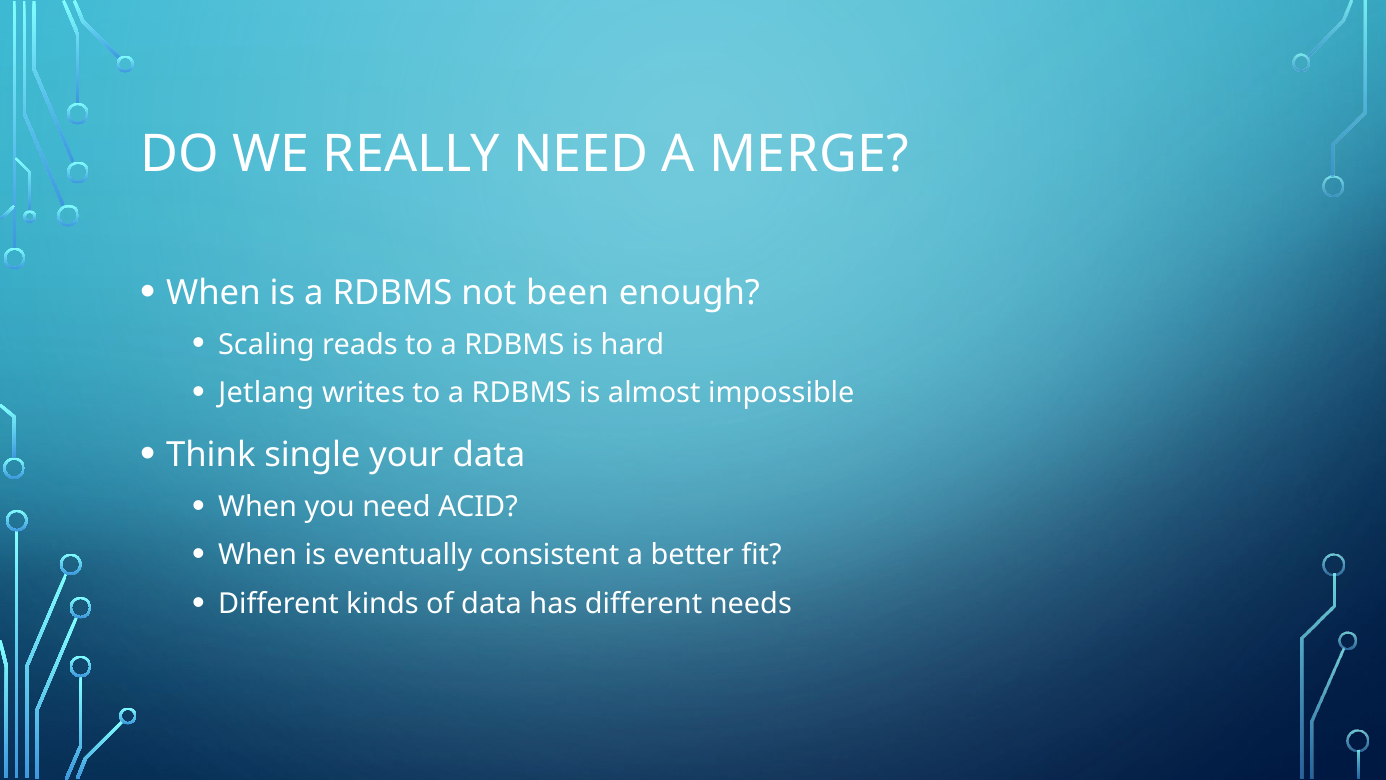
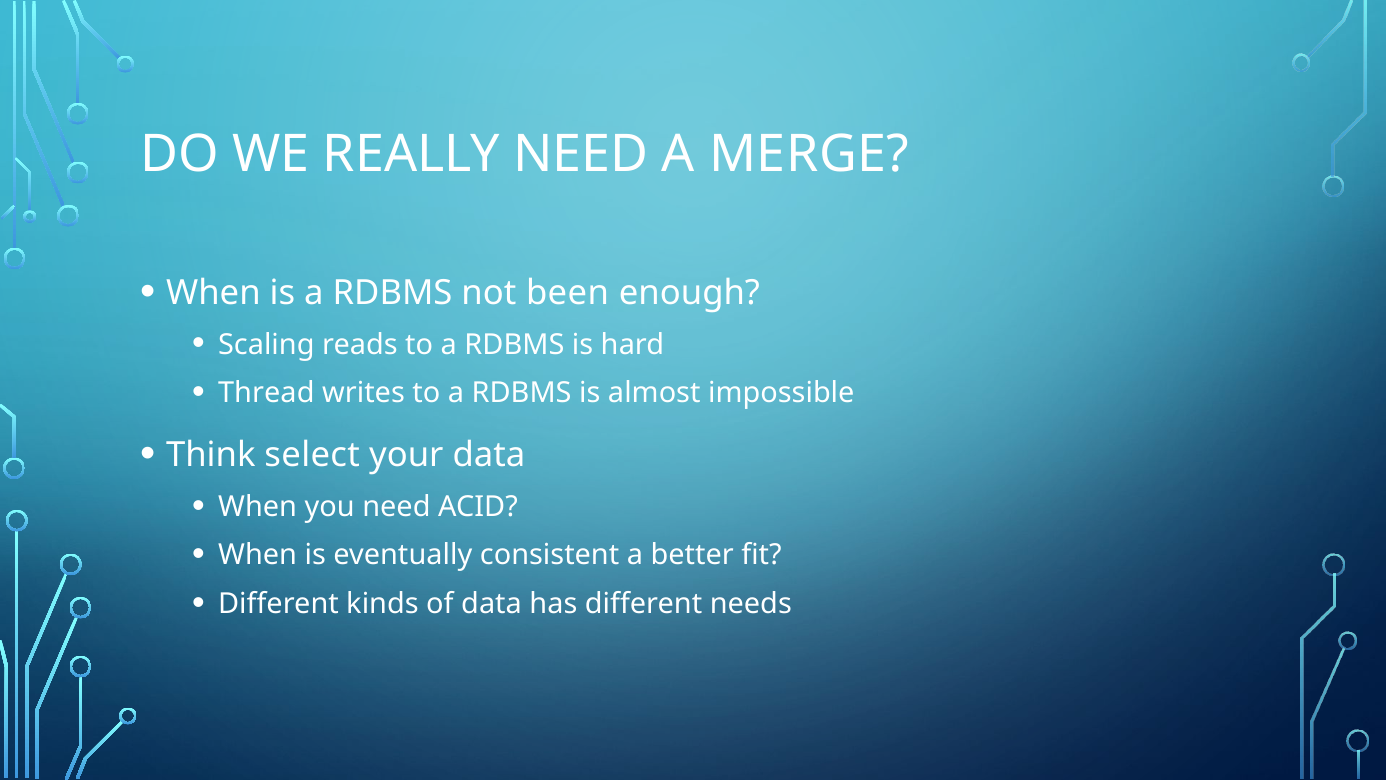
Jetlang: Jetlang -> Thread (266, 393)
single: single -> select (312, 454)
